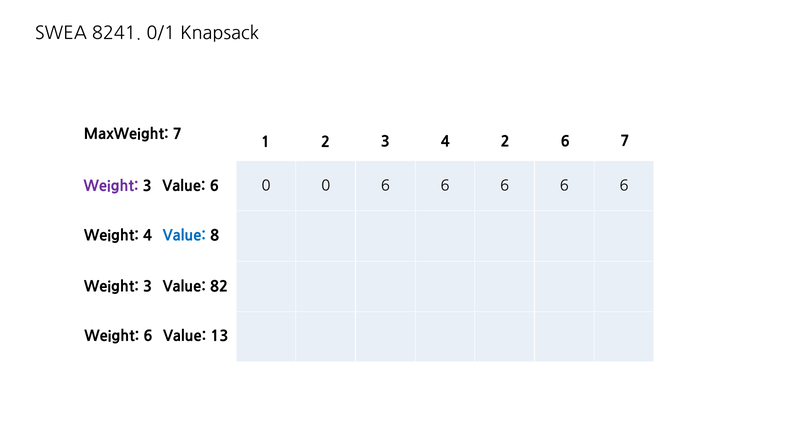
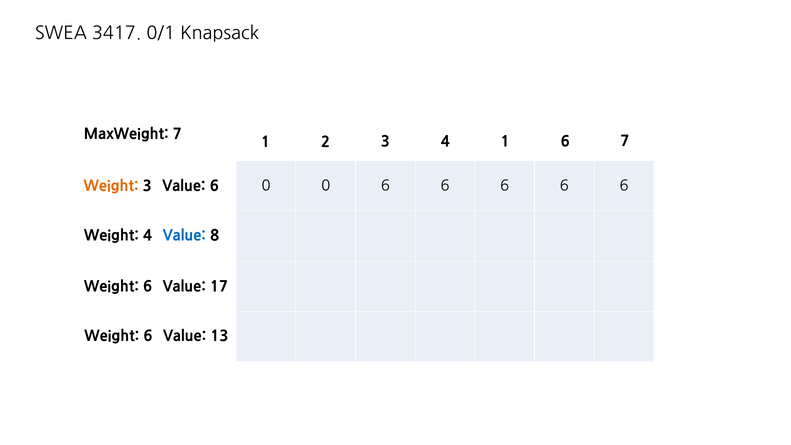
8241: 8241 -> 3417 (117, 33)
4 2: 2 -> 1 (505, 142)
Weight colour: purple -> orange (111, 186)
3: 3 -> 6 (148, 287)
82: 82 -> 17 (219, 287)
